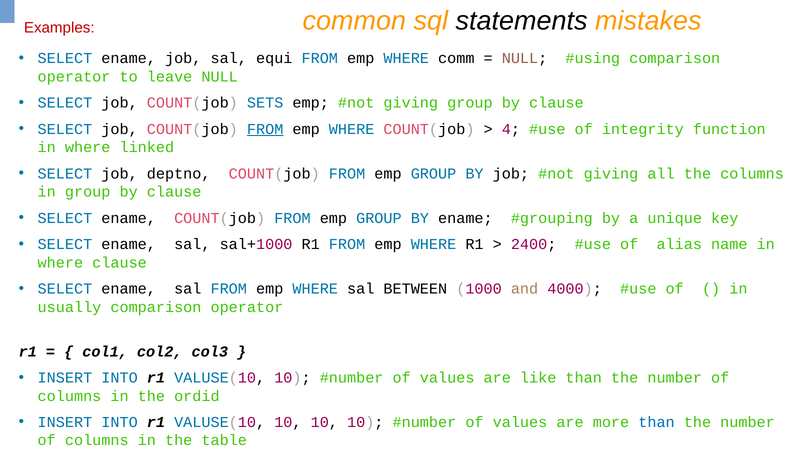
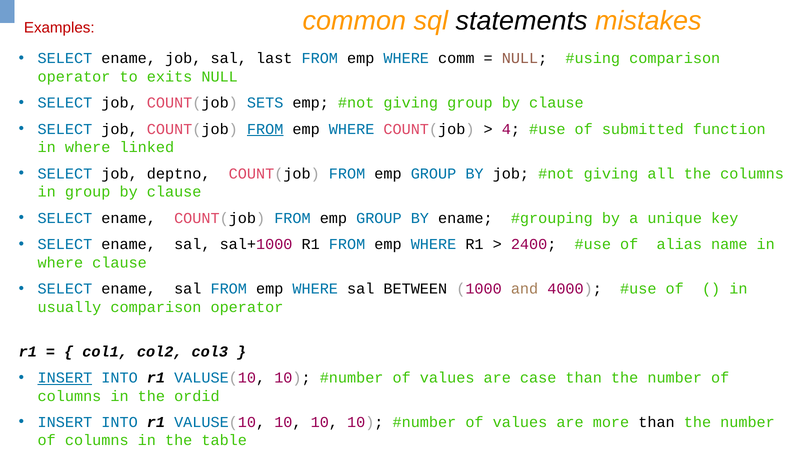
equi: equi -> last (274, 58)
leave: leave -> exits (170, 77)
integrity: integrity -> submitted (643, 129)
INSERT underline: none -> present (65, 378)
like: like -> case (538, 378)
than colour: blue -> black (657, 422)
